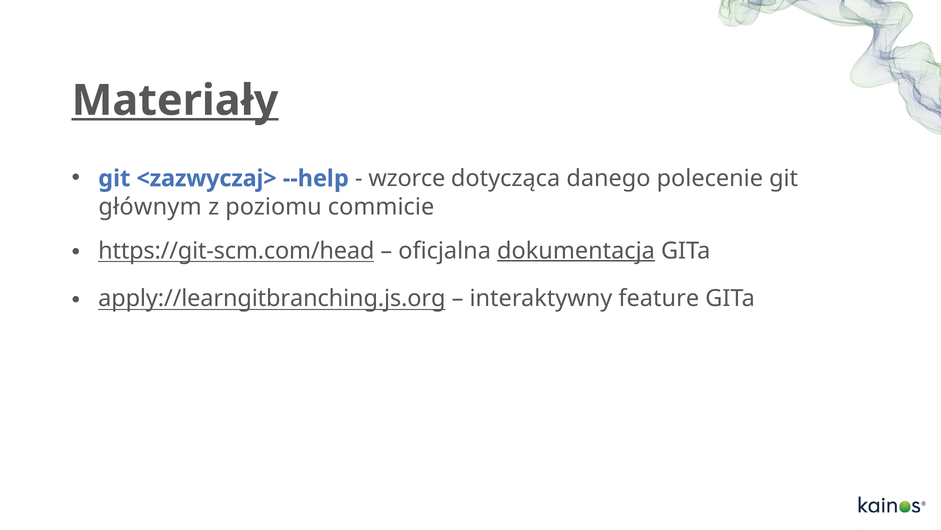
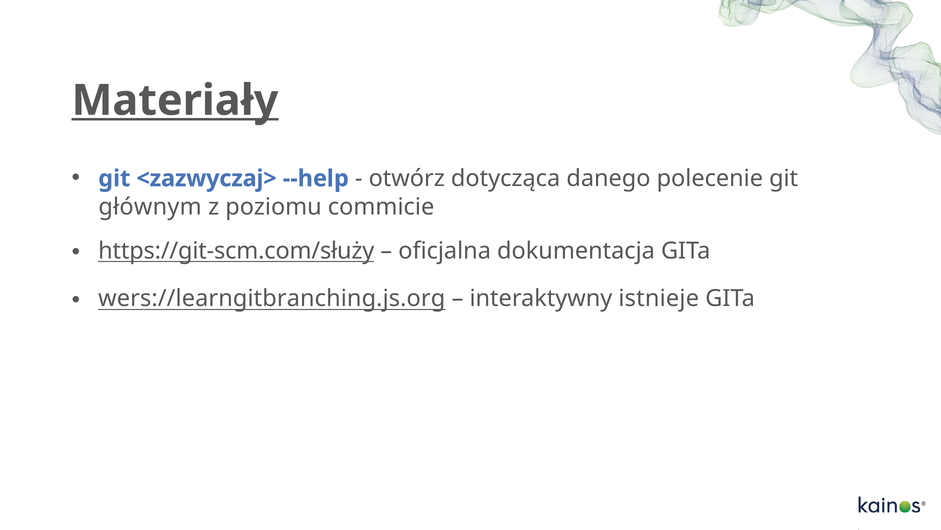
wzorce: wzorce -> otwórz (407, 178)
https://git-scm.com/head: https://git-scm.com/head -> https://git-scm.com/służy (236, 250)
dokumentacja underline: present -> none (576, 250)
apply://learngitbranching.js.org: apply://learngitbranching.js.org -> wers://learngitbranching.js.org (272, 298)
feature: feature -> istnieje (659, 298)
